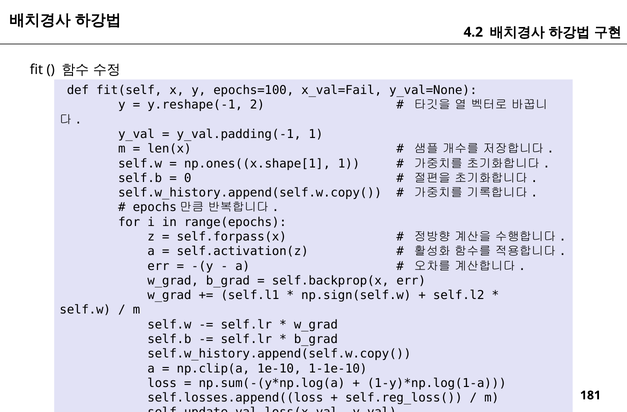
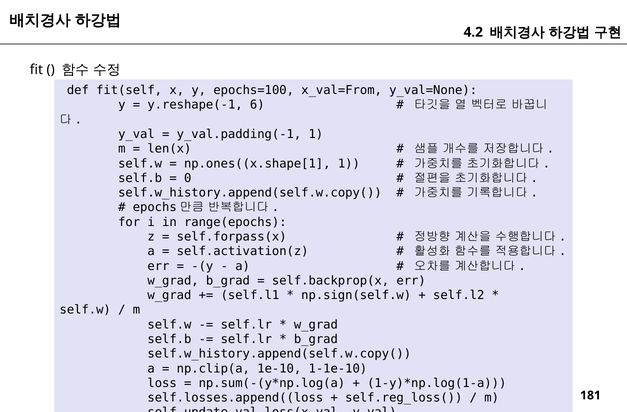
x_val=Fail: x_val=Fail -> x_val=From (342, 90)
2: 2 -> 6 (257, 105)
